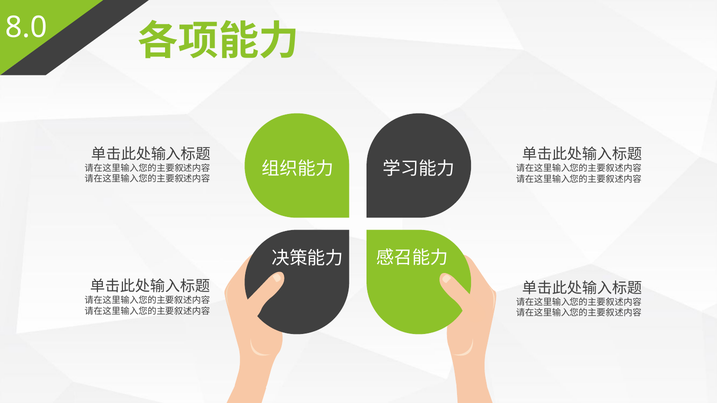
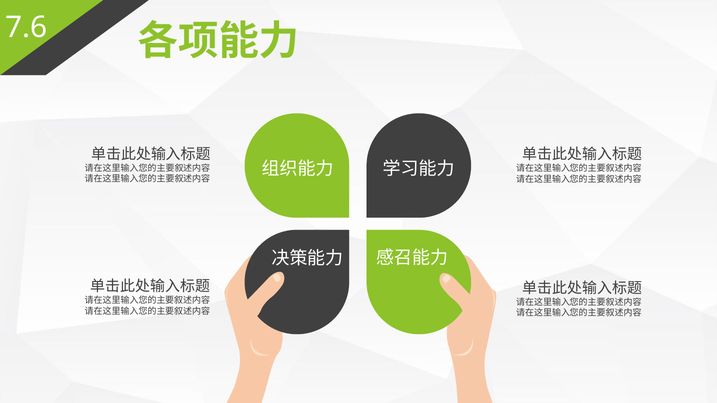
8.0: 8.0 -> 7.6 (26, 27)
